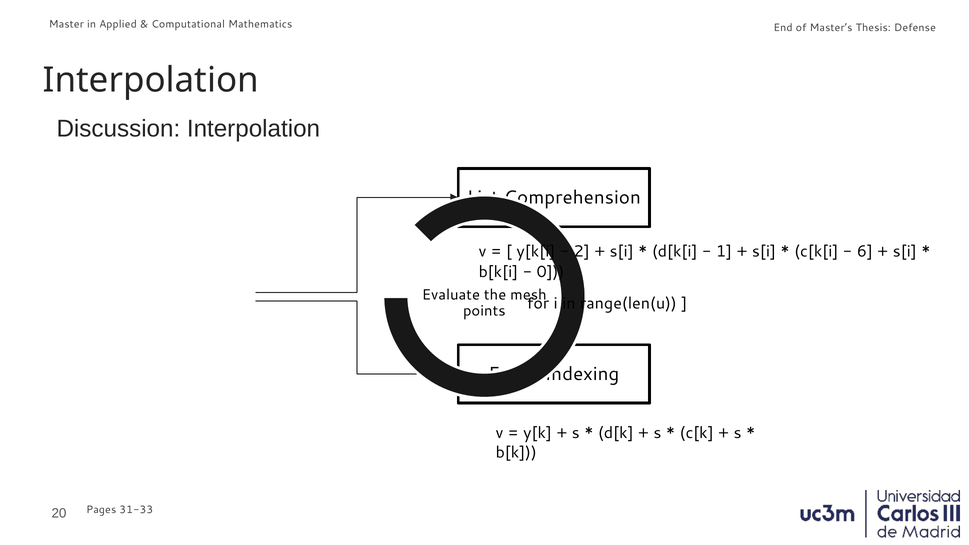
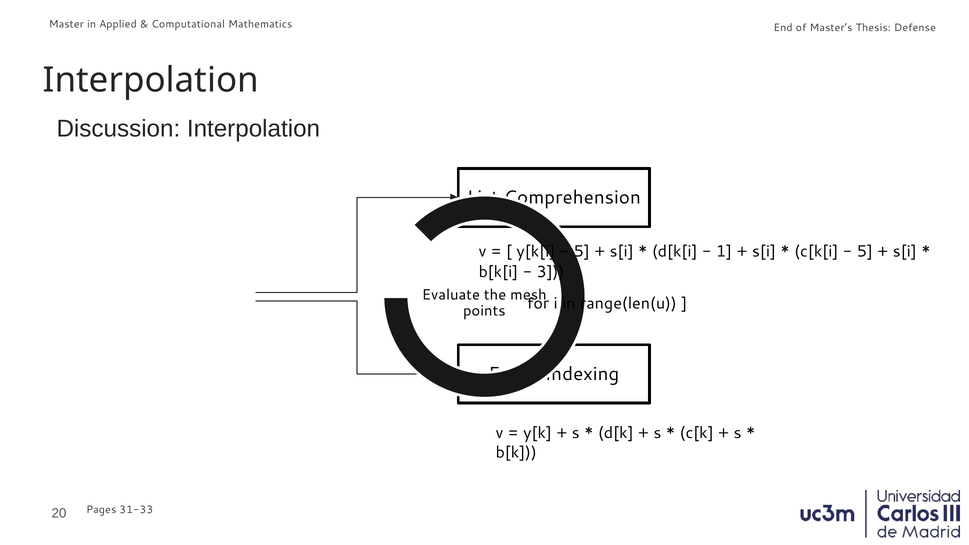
2: 2 -> 5 (582, 251)
6: 6 -> 5 (865, 251)
0: 0 -> 3 (550, 272)
